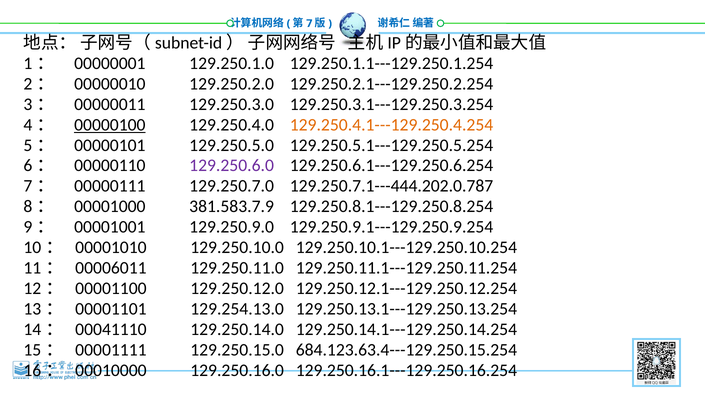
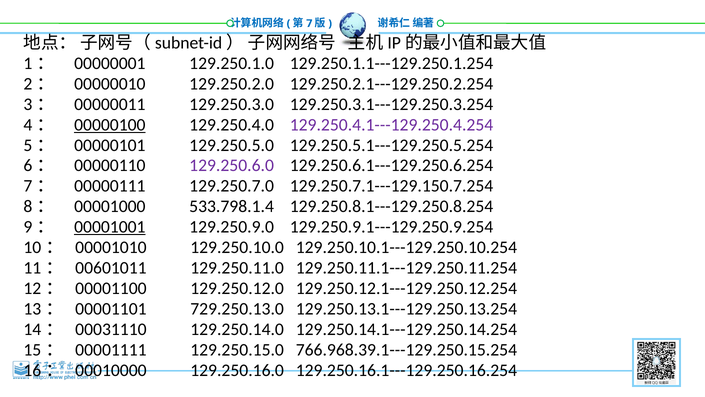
129.250.4.1---129.250.4.254 colour: orange -> purple (392, 125)
129.250.7.1---444.202.0.787: 129.250.7.1---444.202.0.787 -> 129.250.7.1---129.150.7.254 (392, 186)
381.583.7.9: 381.583.7.9 -> 533.798.1.4 (232, 206)
00001001 underline: none -> present (110, 227)
00006011: 00006011 -> 00601011 (111, 268)
129.254.13.0: 129.254.13.0 -> 729.250.13.0 (237, 309)
00041110: 00041110 -> 00031110 (111, 329)
684.123.63.4---129.250.15.254: 684.123.63.4---129.250.15.254 -> 766.968.39.1---129.250.15.254 (406, 350)
